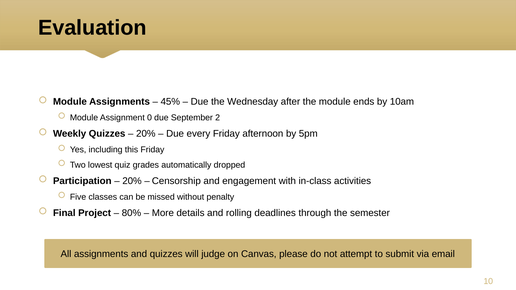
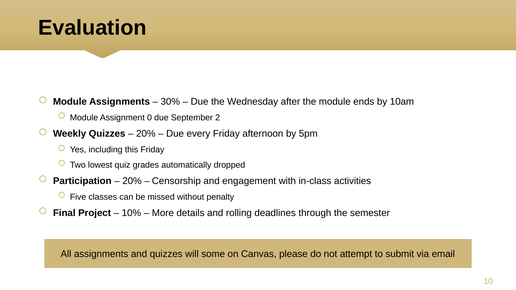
45%: 45% -> 30% (170, 102)
80%: 80% -> 10% (131, 213)
judge: judge -> some (213, 254)
